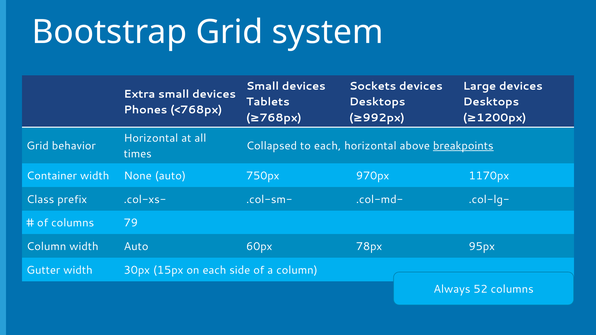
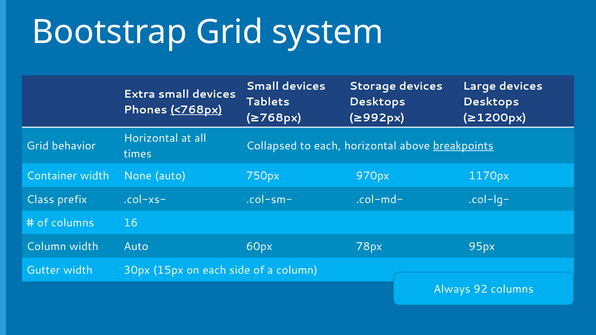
Sockets: Sockets -> Storage (373, 86)
<768px underline: none -> present (196, 110)
79: 79 -> 16 (131, 223)
52: 52 -> 92 (481, 289)
